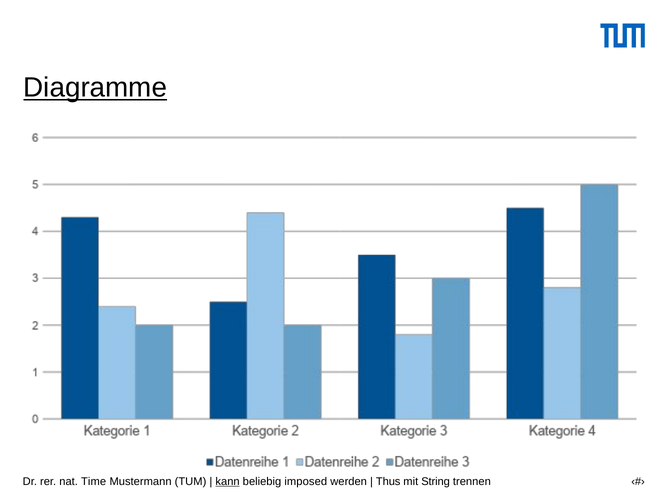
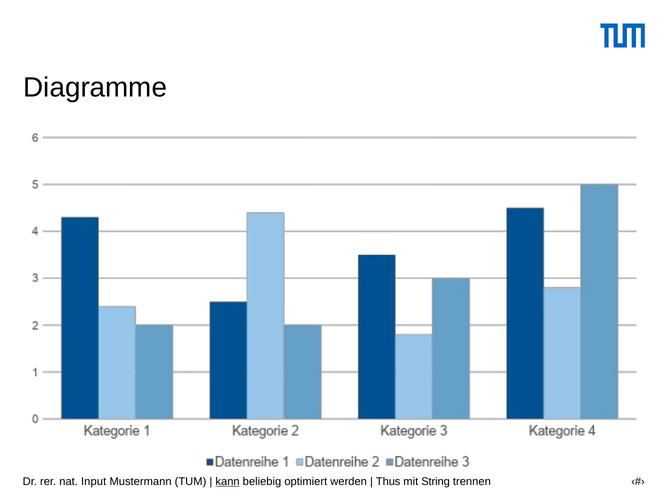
Diagramme underline: present -> none (95, 88)
Time: Time -> Input (94, 482)
imposed: imposed -> optimiert (306, 482)
